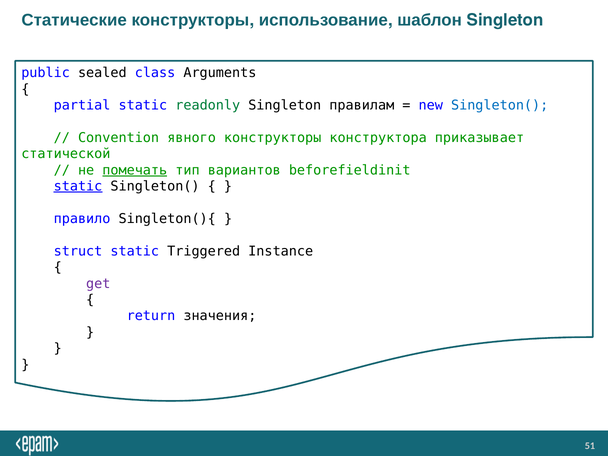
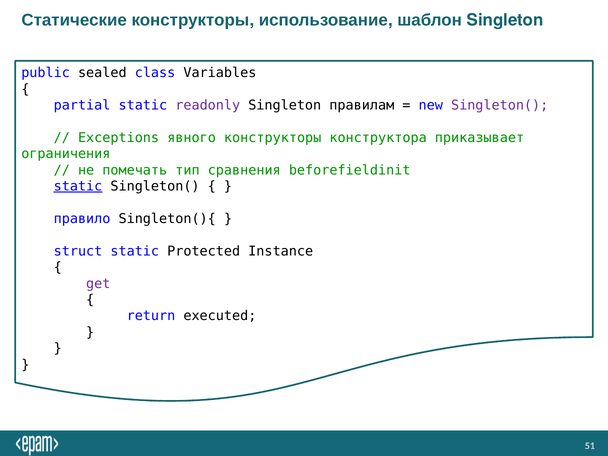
Arguments: Arguments -> Variables (220, 73)
readonly colour: green -> purple (208, 105)
Singleton( colour: blue -> purple (500, 105)
Convention: Convention -> Exceptions (119, 138)
статической: статической -> ограничения (66, 154)
помечать underline: present -> none (135, 170)
вариантов: вариантов -> сравнения (244, 170)
Triggered: Triggered -> Protected (204, 251)
значения: значения -> executed (220, 316)
